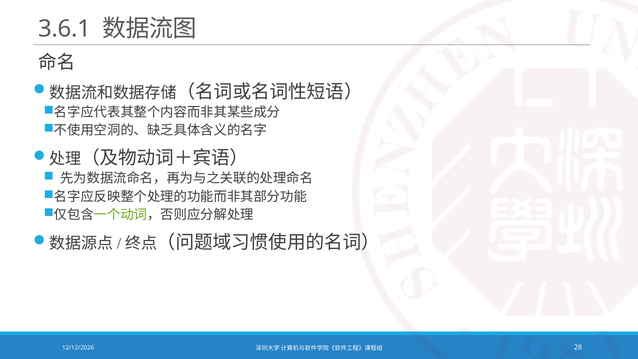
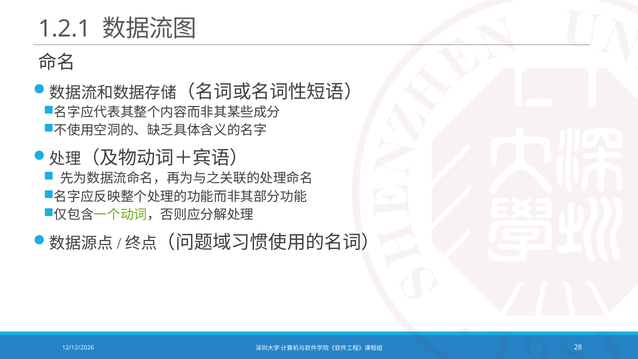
3.6.1: 3.6.1 -> 1.2.1 (64, 29)
